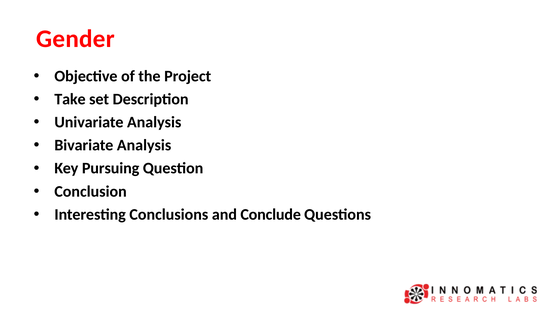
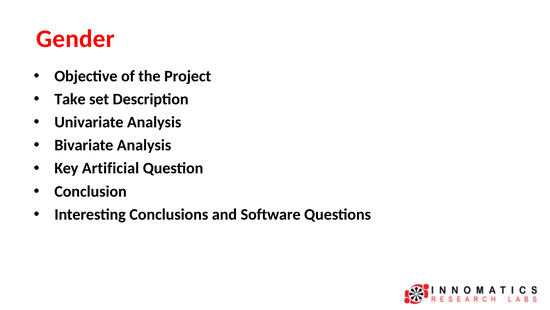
Pursuing: Pursuing -> Artificial (111, 168)
Conclude: Conclude -> Software (271, 214)
